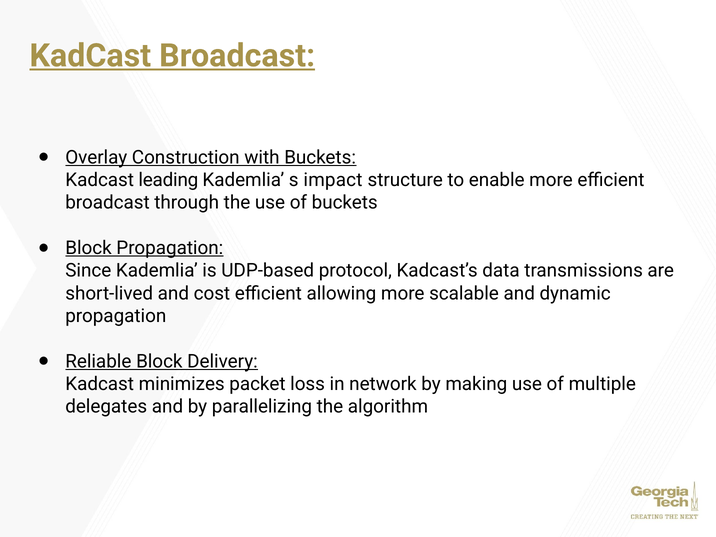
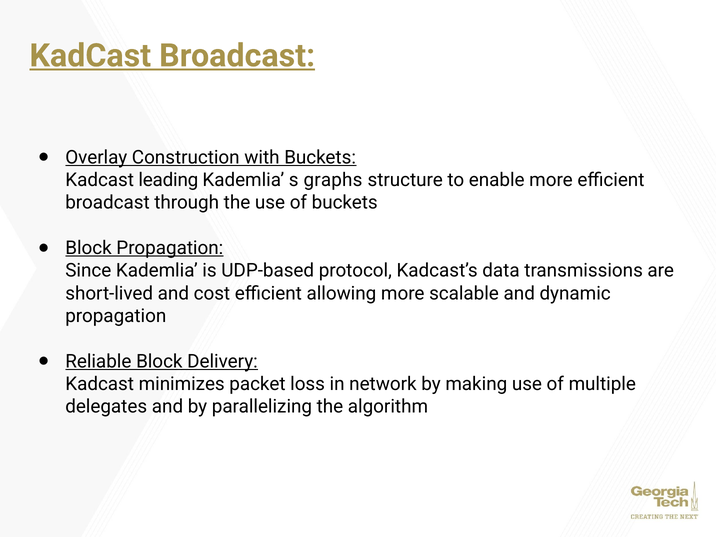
impact: impact -> graphs (333, 180)
